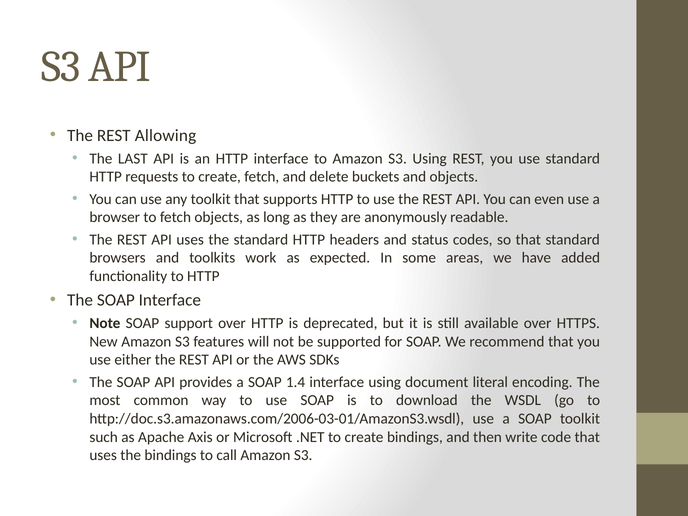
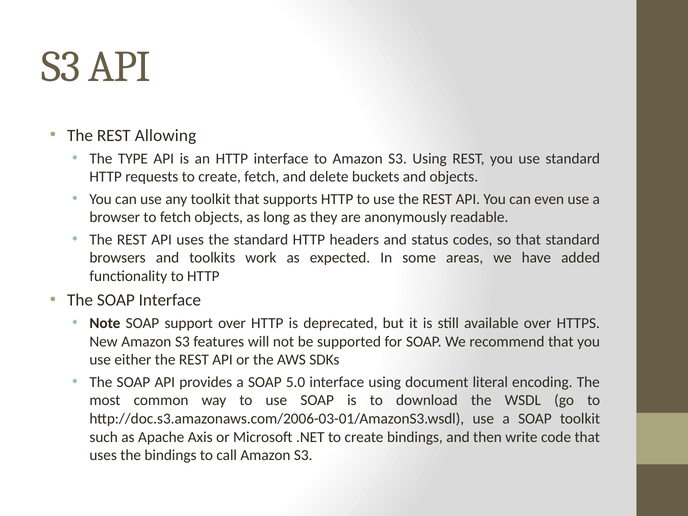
LAST: LAST -> TYPE (133, 159)
1.4: 1.4 -> 5.0 (296, 382)
